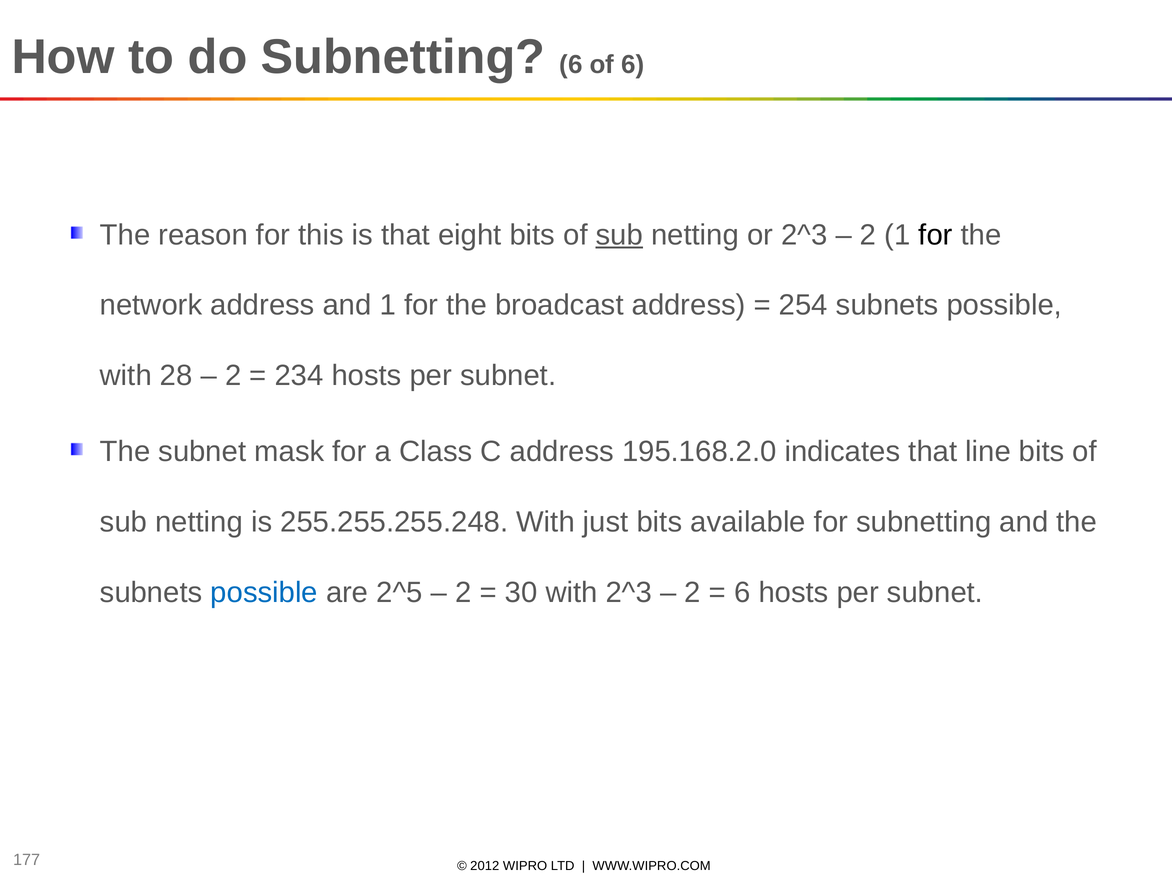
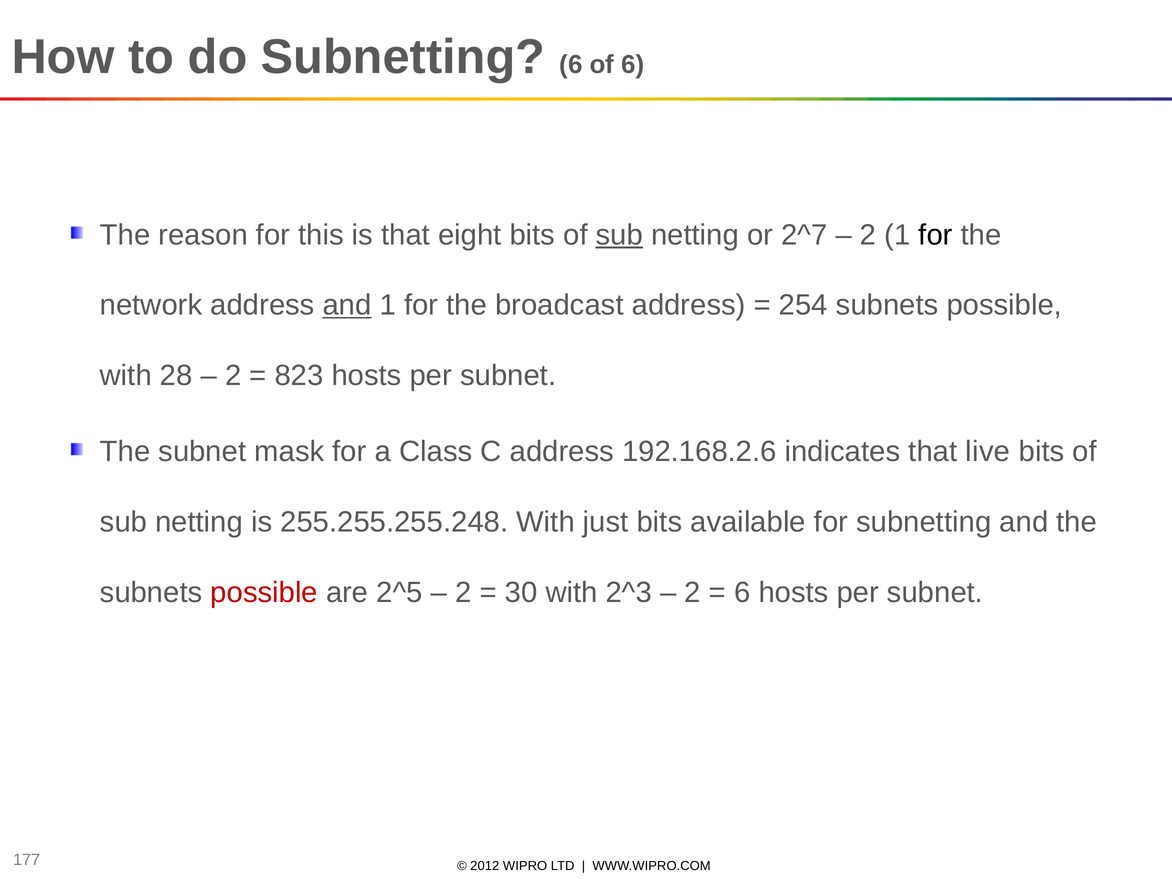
or 2^3: 2^3 -> 2^7 (804, 235)
and underline: none -> present (347, 305)
234: 234 -> 823 (299, 376)
195.168.2.0: 195.168.2.0 -> 192.168.2.6 (699, 452)
line: line -> live (988, 452)
possible colour: blue -> red (264, 592)
